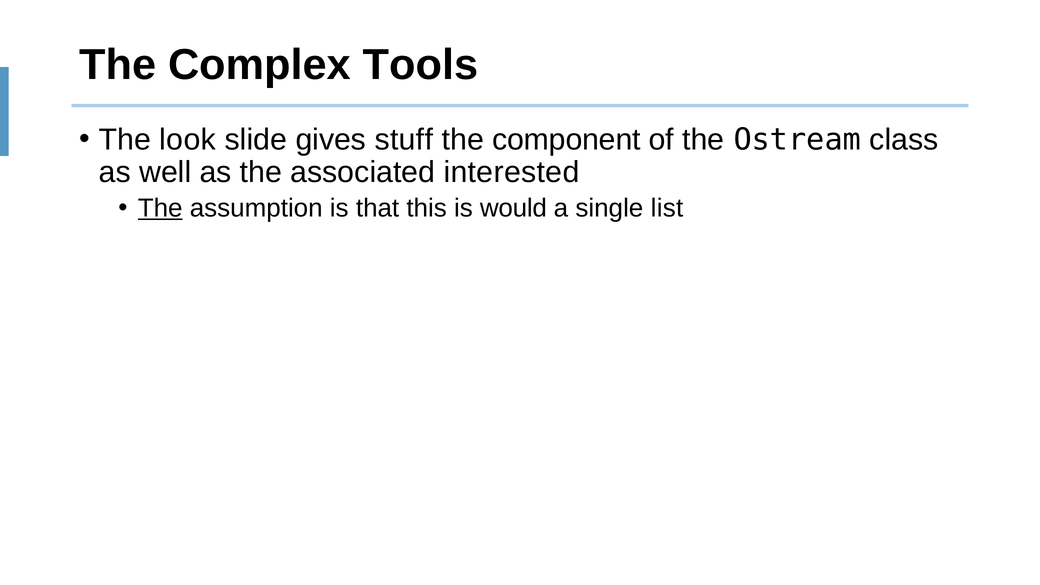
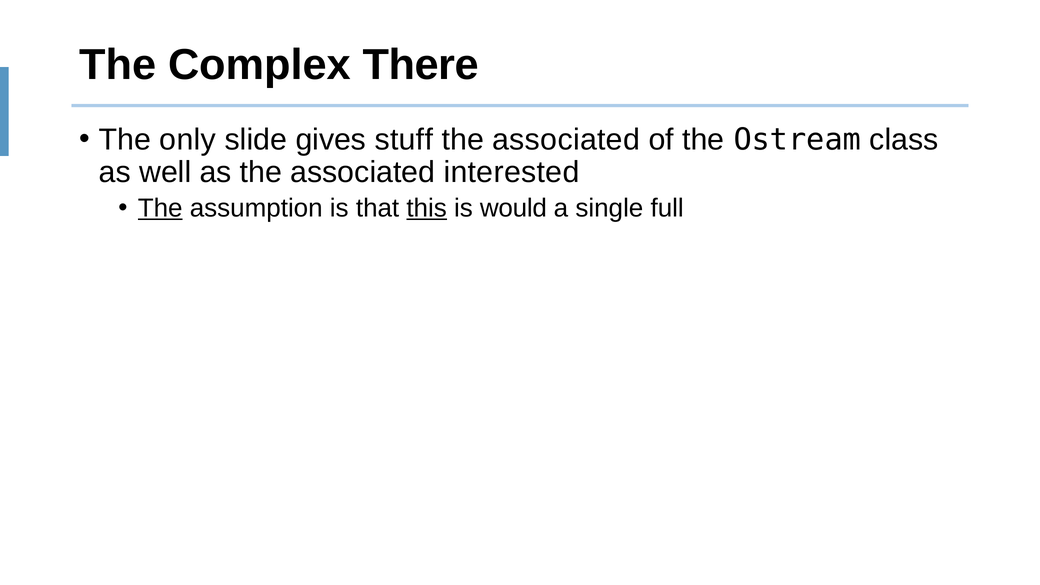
Tools: Tools -> There (421, 65)
look: look -> only (188, 140)
component: component -> associated (566, 140)
this underline: none -> present (427, 208)
list: list -> full (667, 208)
